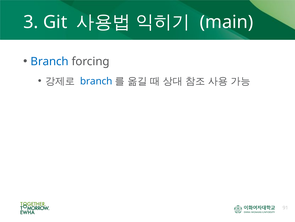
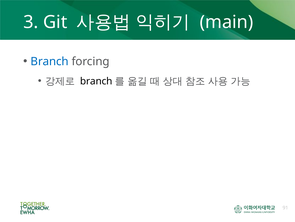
branch colour: blue -> black (96, 81)
